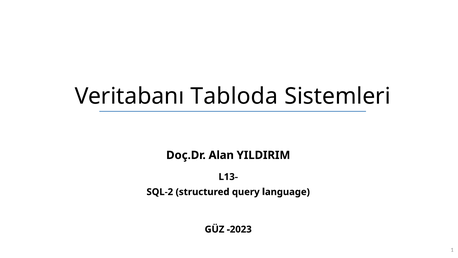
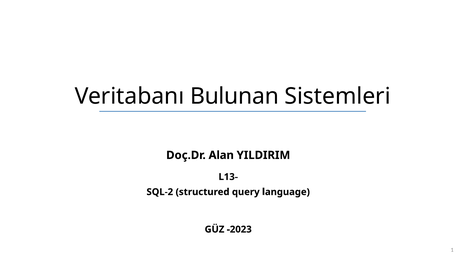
Tabloda: Tabloda -> Bulunan (235, 96)
